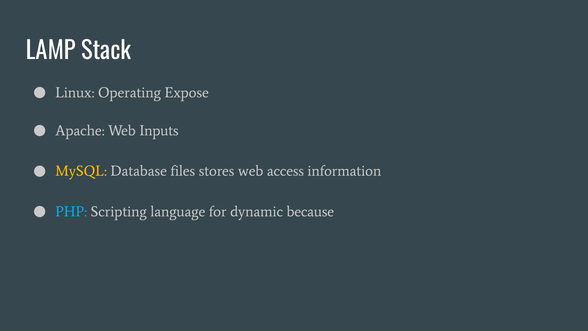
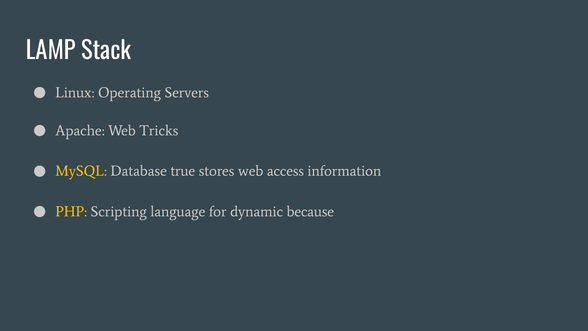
Expose: Expose -> Servers (187, 92)
Inputs: Inputs -> Tricks (159, 130)
files: files -> true (183, 171)
PHP colour: light blue -> yellow (71, 212)
